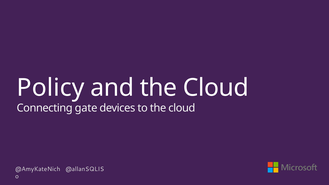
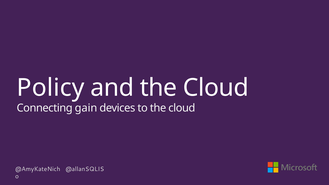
gate: gate -> gain (86, 108)
